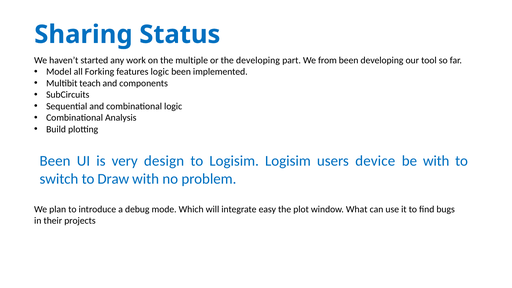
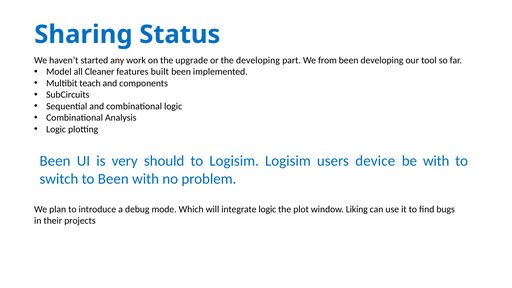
multiple: multiple -> upgrade (192, 60)
Forking: Forking -> Cleaner (100, 72)
features logic: logic -> built (160, 72)
Build: Build -> Logic (56, 129)
design: design -> should (164, 161)
to Draw: Draw -> Been (113, 179)
integrate easy: easy -> logic (267, 209)
What: What -> Liking (357, 209)
